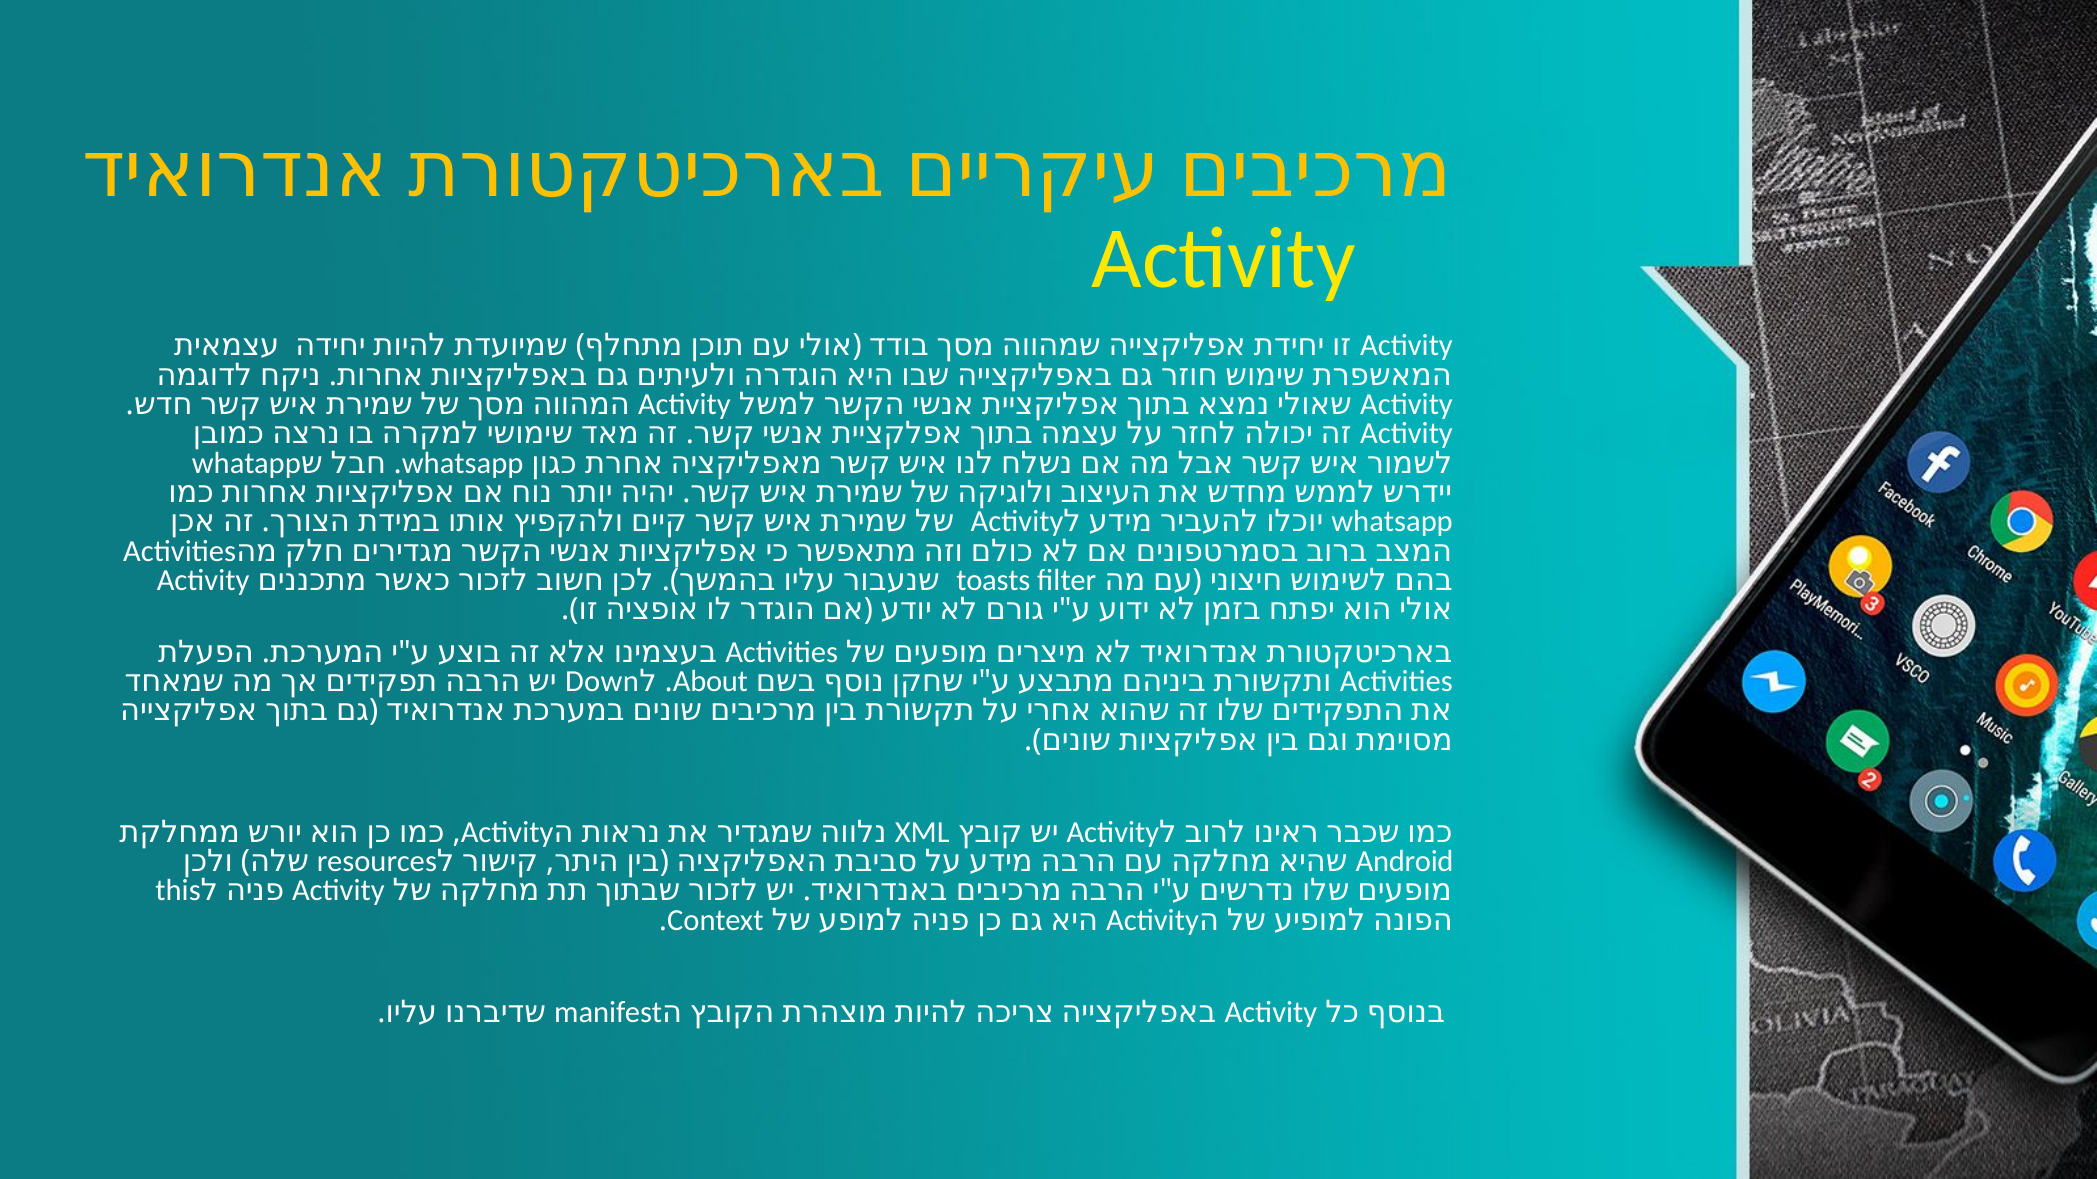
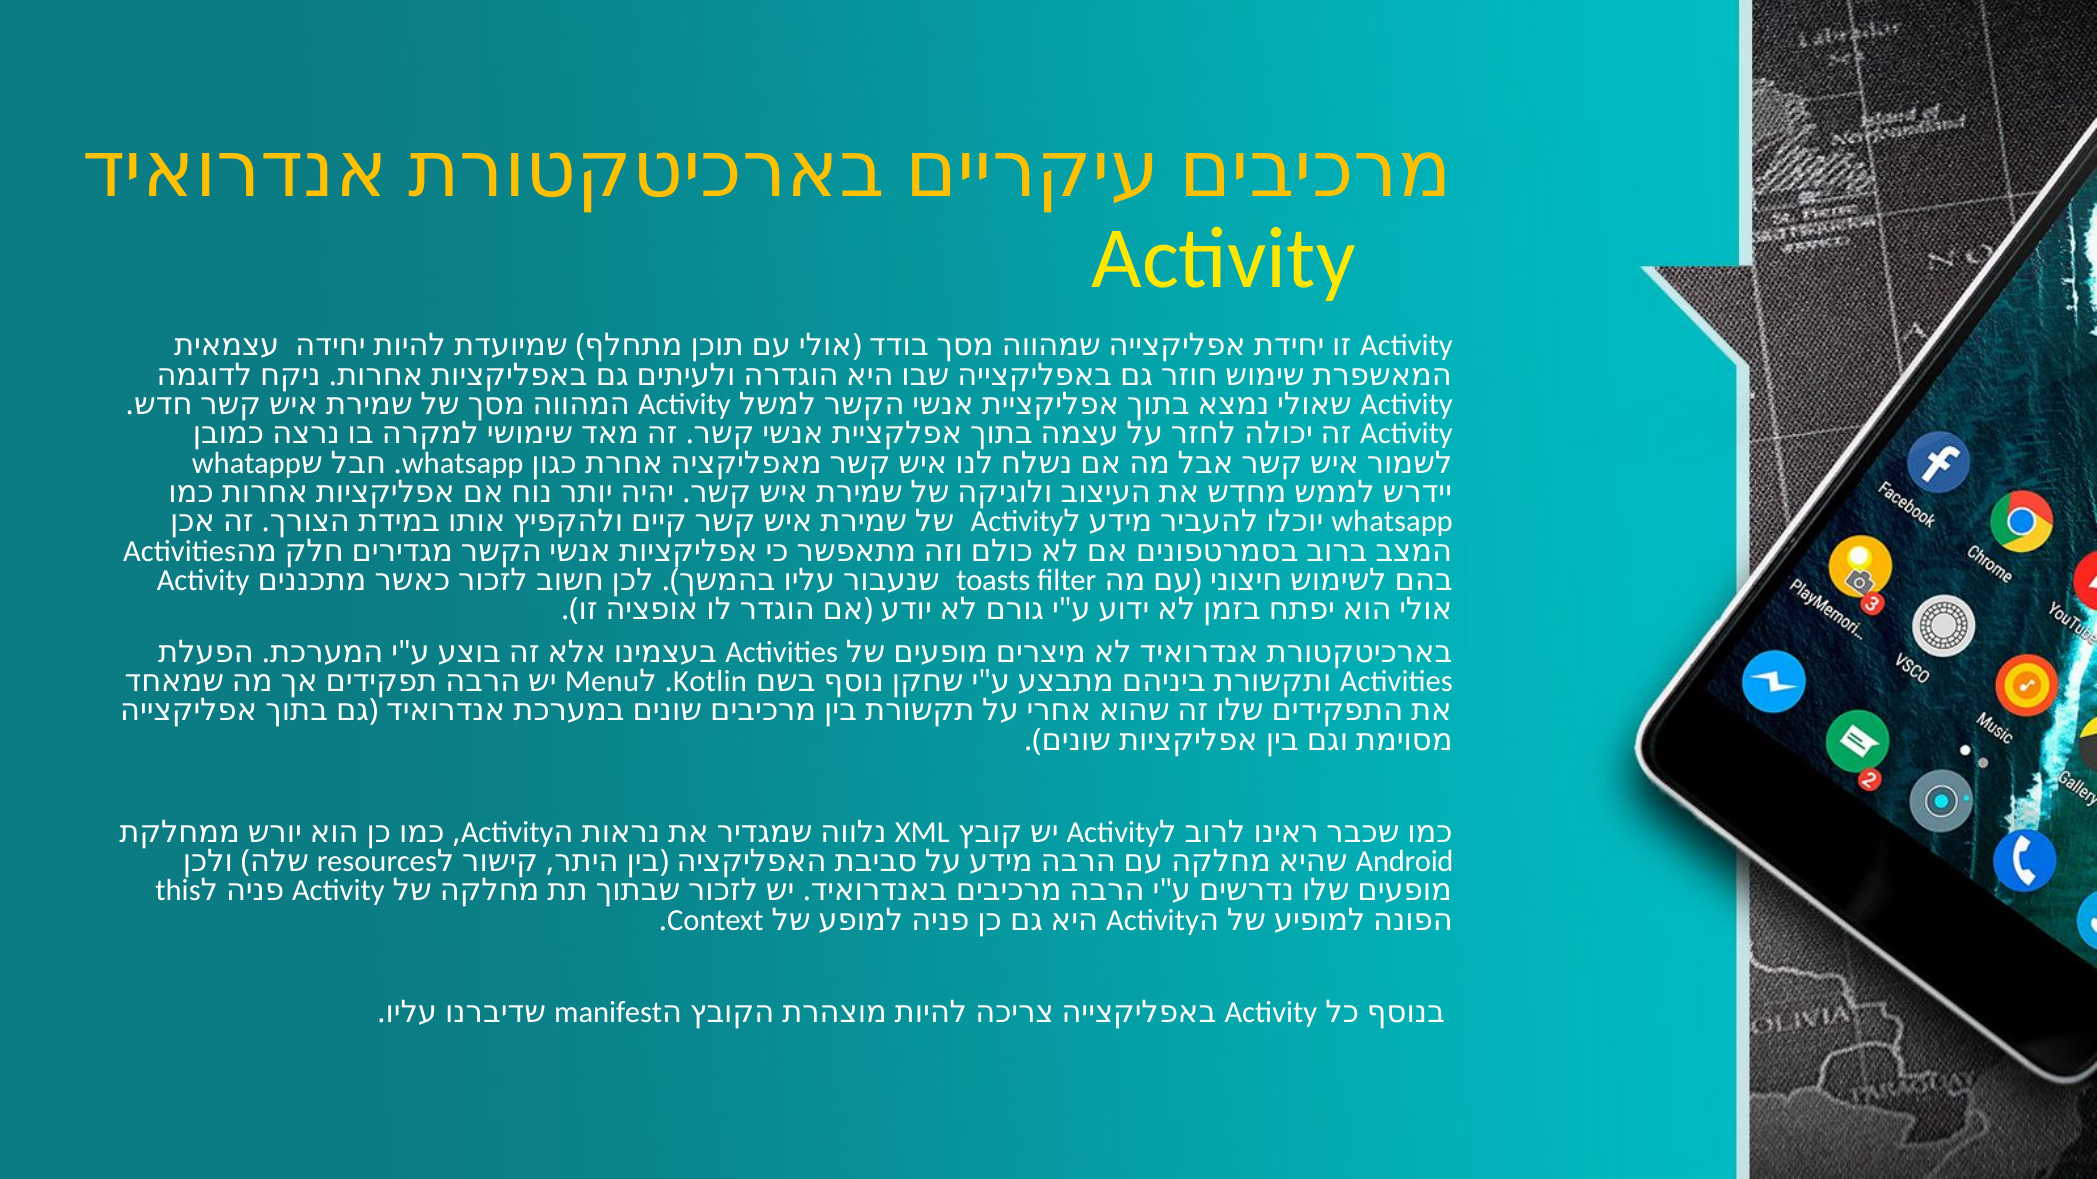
Down: Down -> Menu (602, 682)
About: About -> Kotlin (710, 682)
